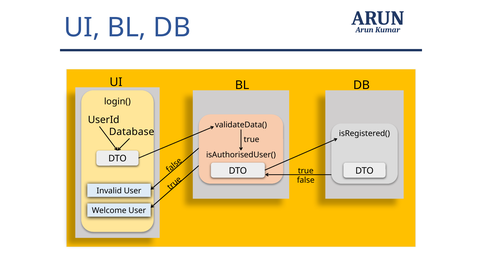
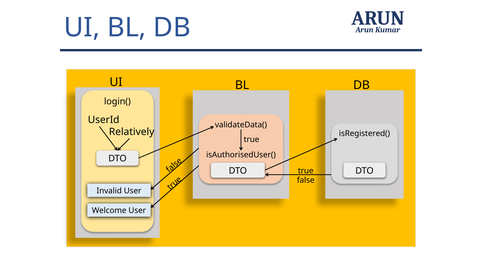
Database: Database -> Relatively (132, 132)
